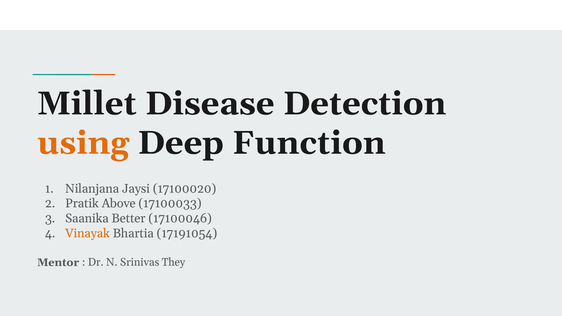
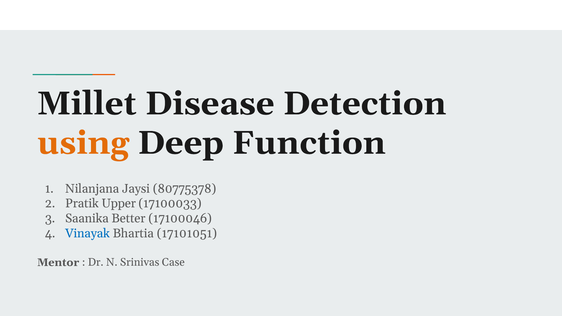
17100020: 17100020 -> 80775378 (185, 189)
Above: Above -> Upper (119, 204)
Vinayak colour: orange -> blue (88, 234)
17191054: 17191054 -> 17101051 (187, 234)
They: They -> Case (173, 263)
